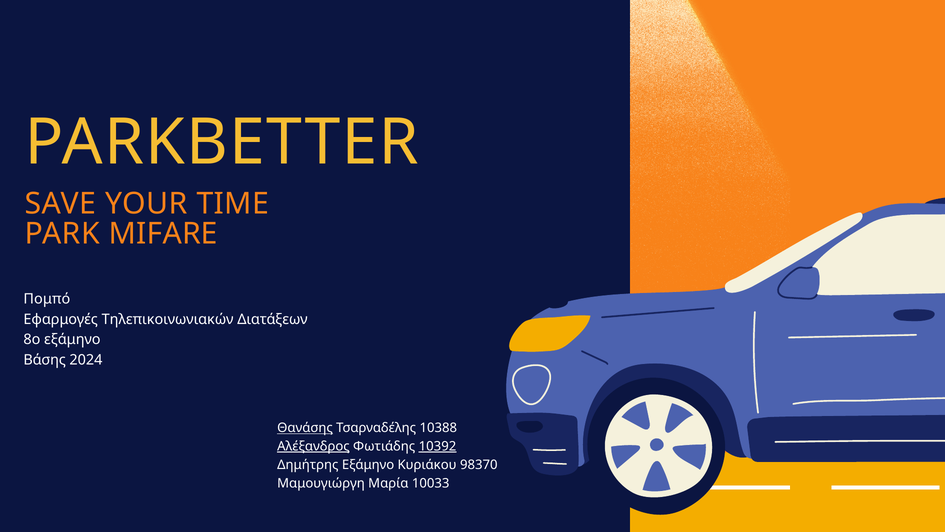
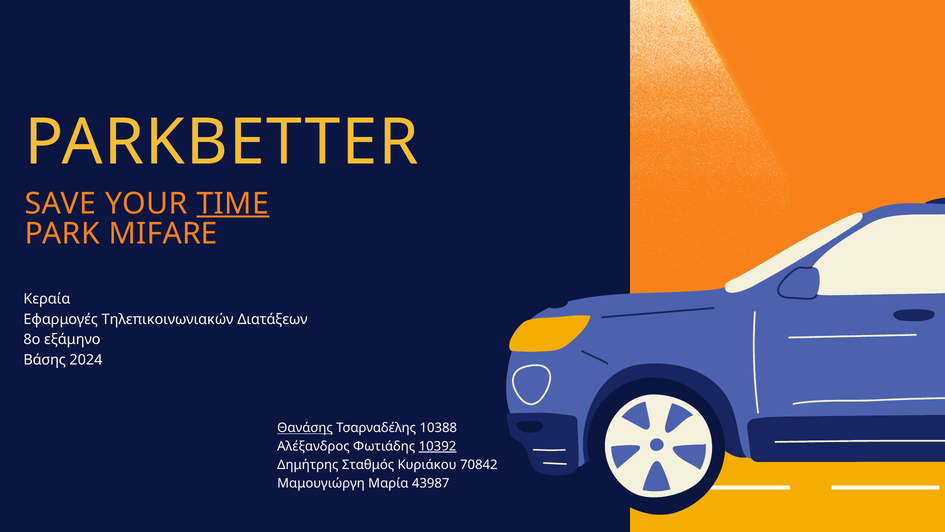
TIME underline: none -> present (233, 203)
Πομπό: Πομπό -> Κεραία (47, 299)
Αλέξανδρος underline: present -> none (313, 446)
Δημήτρης Εξάμηνο: Εξάμηνο -> Σταθμός (368, 464)
98370: 98370 -> 70842 (479, 464)
10033: 10033 -> 43987 (431, 483)
